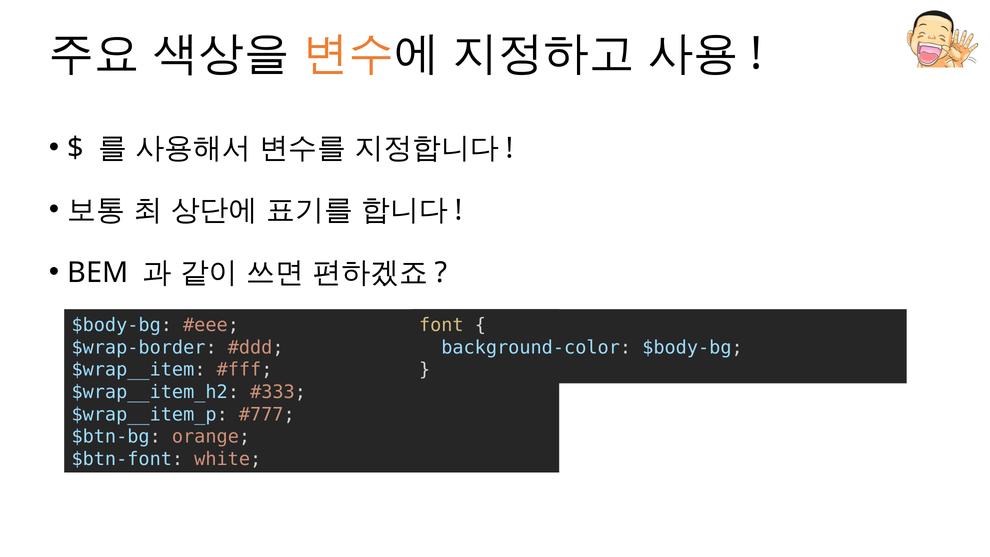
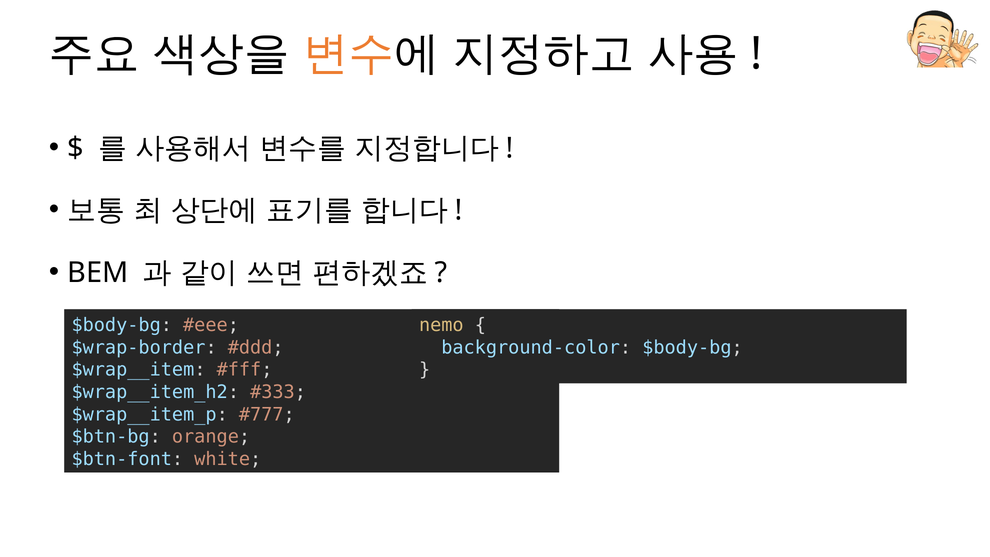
font: font -> nemo (441, 325)
